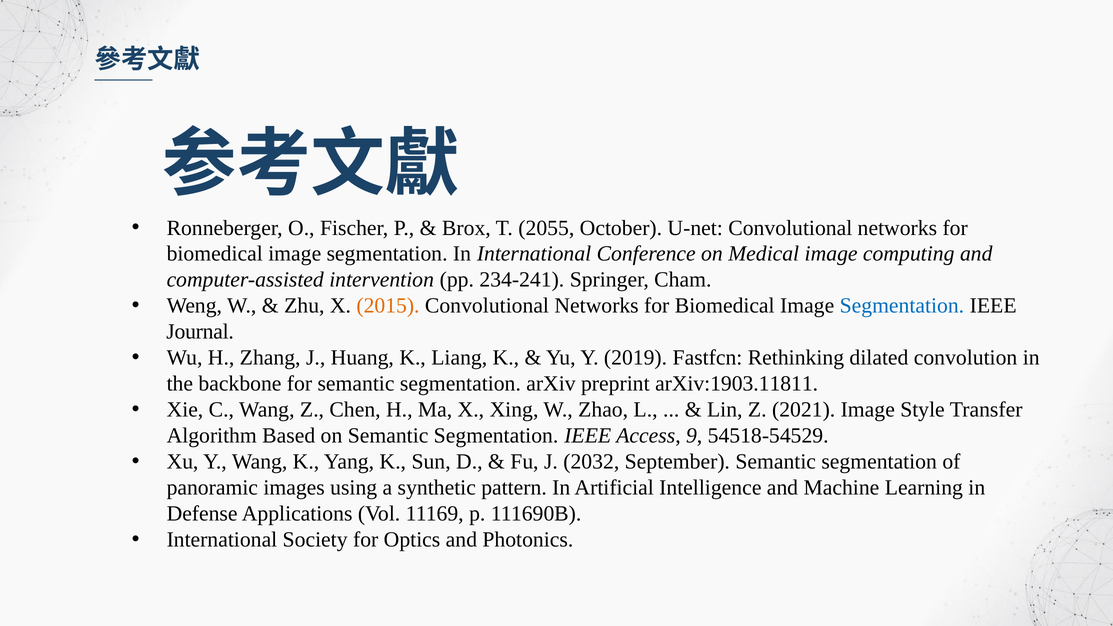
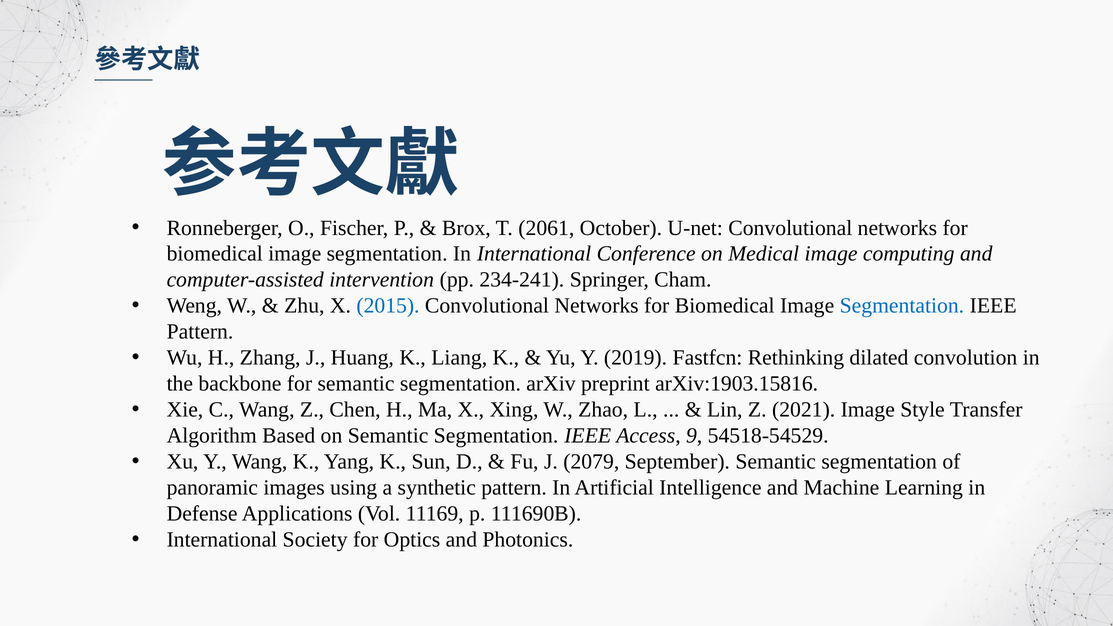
2055: 2055 -> 2061 (546, 228)
2015 colour: orange -> blue (388, 306)
Journal: Journal -> Pattern (200, 332)
arXiv:1903.11811: arXiv:1903.11811 -> arXiv:1903.15816 (737, 384)
2032: 2032 -> 2079 (591, 462)
